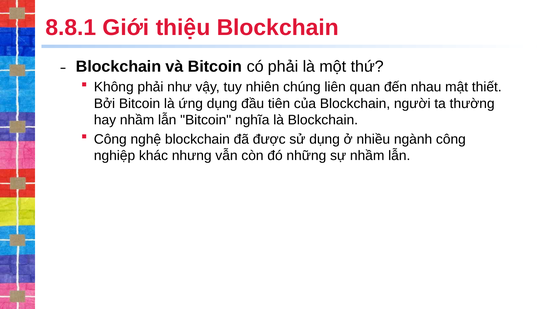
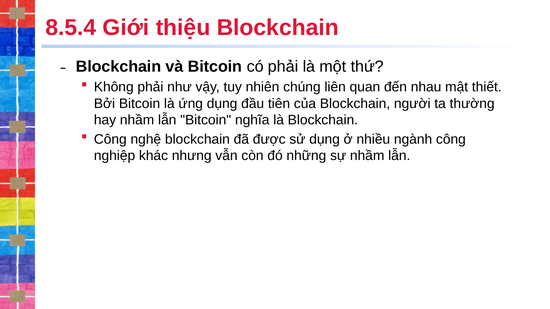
8.8.1: 8.8.1 -> 8.5.4 (71, 28)
